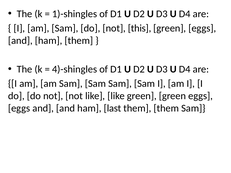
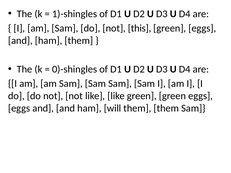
4)-shingles: 4)-shingles -> 0)-shingles (75, 69)
last: last -> will (113, 108)
